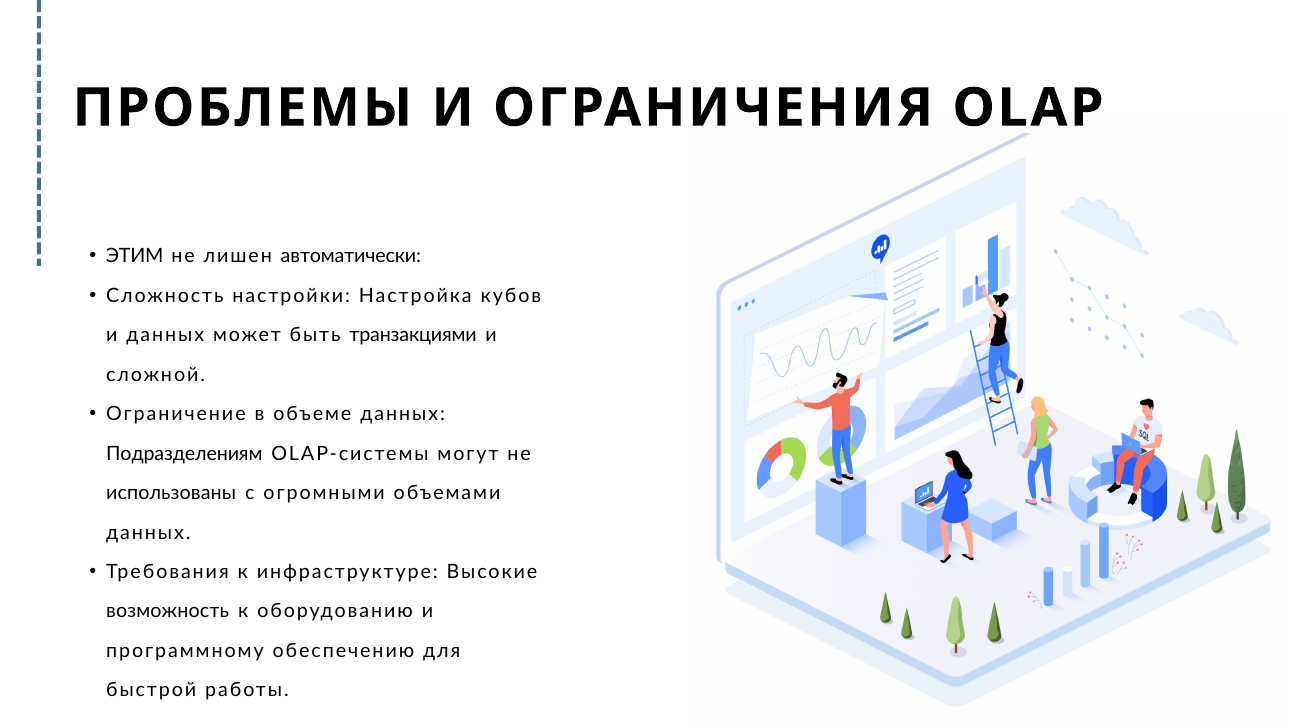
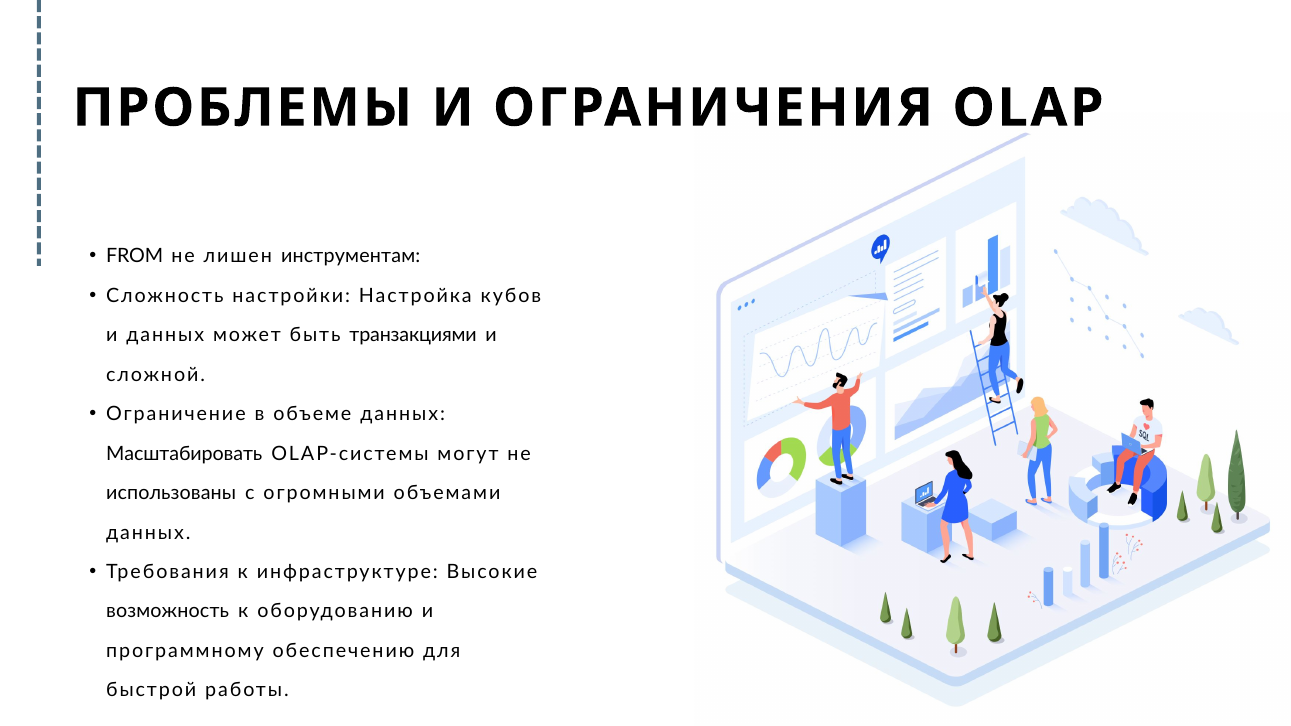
ЭТИМ: ЭТИМ -> FROM (135, 257)
автоматически: автоматически -> инструментам (351, 257)
Подразделениям: Подразделениям -> Масштабировать (184, 454)
